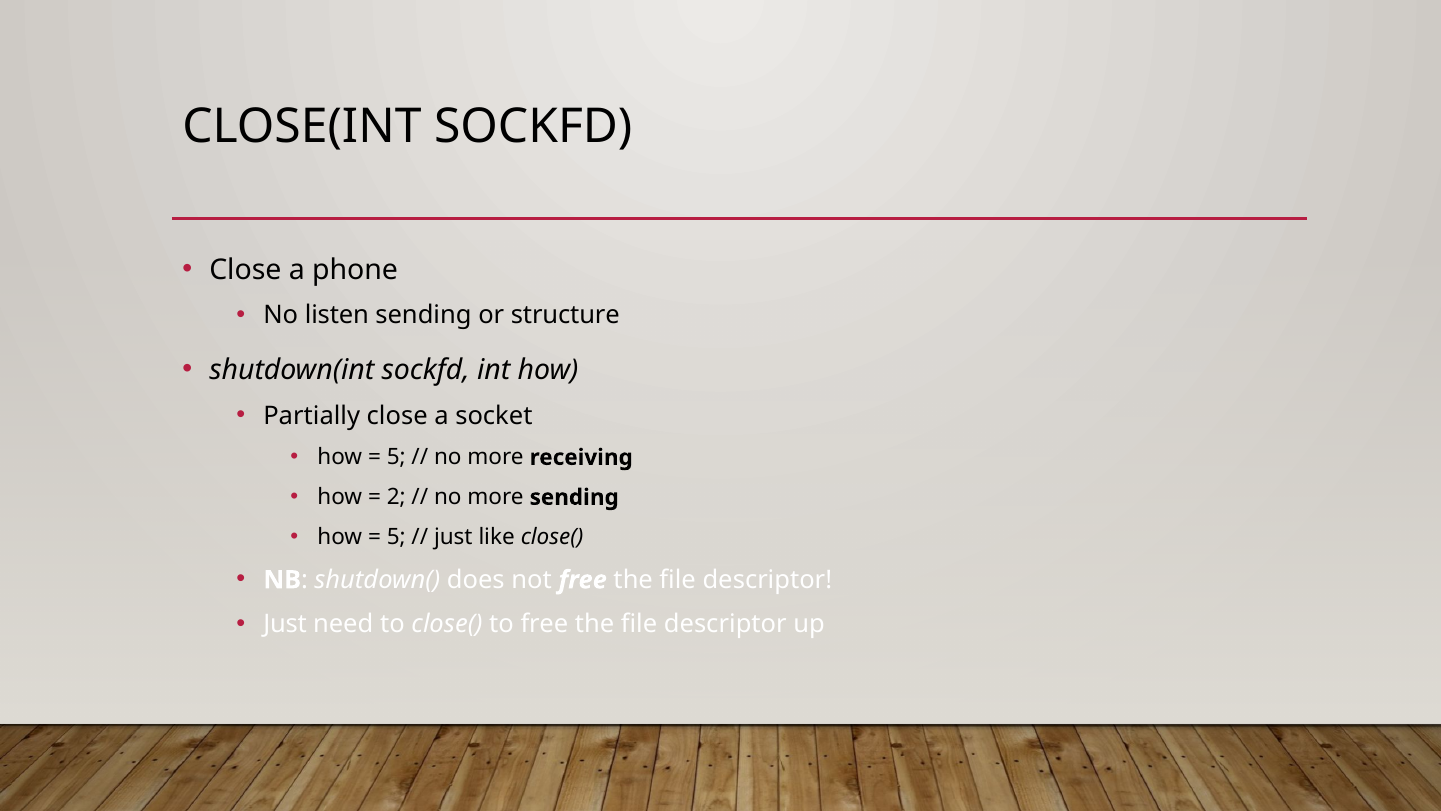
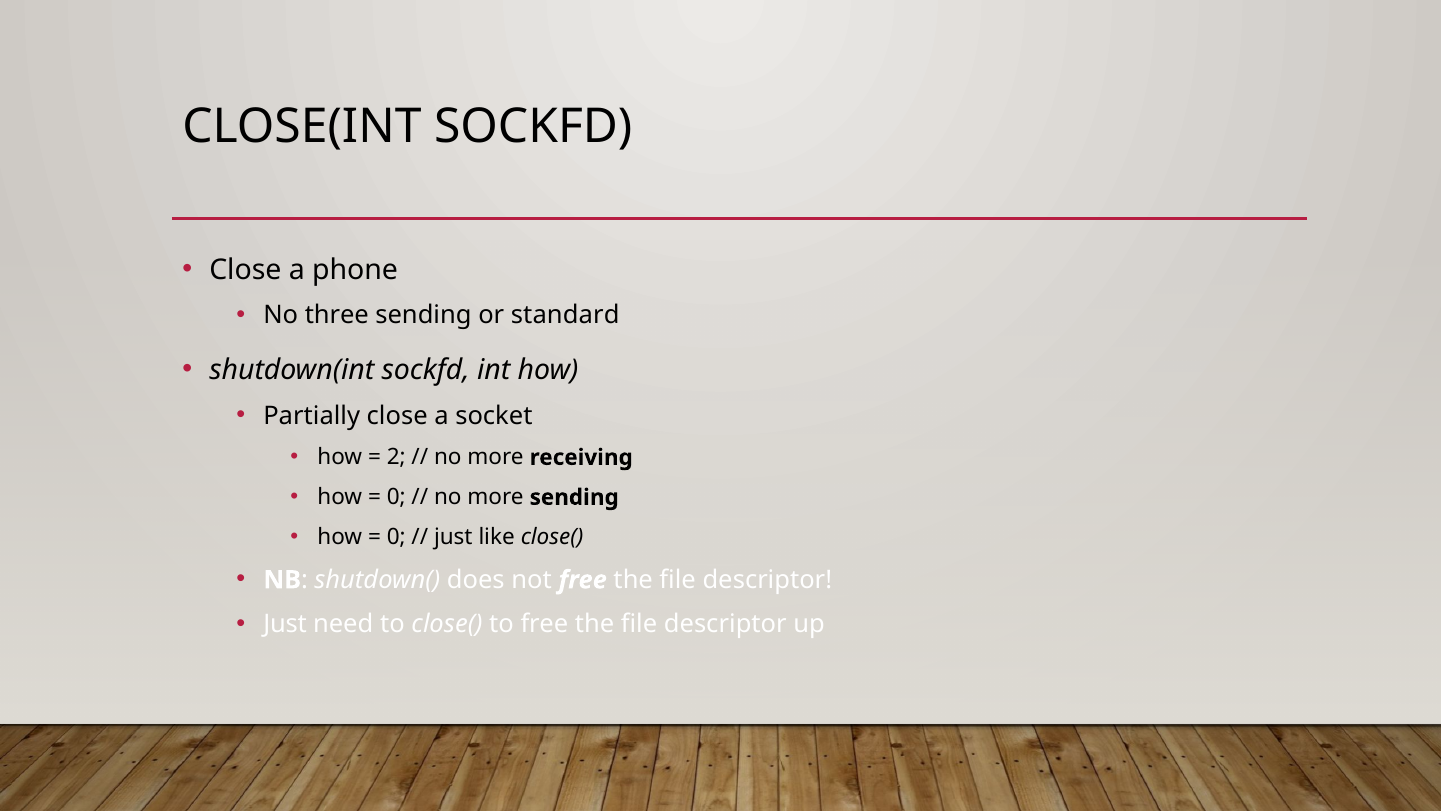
listen: listen -> three (337, 315)
structure: structure -> standard (565, 315)
5: 5 -> 2 (396, 457)
2: 2 -> 0 (396, 497)
5: 5 -> 0 (396, 537)
